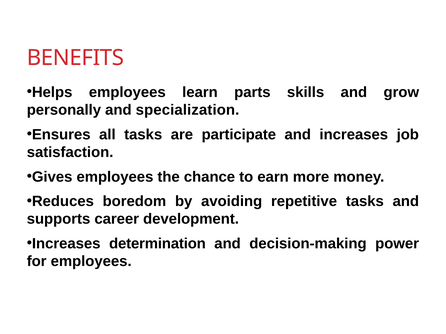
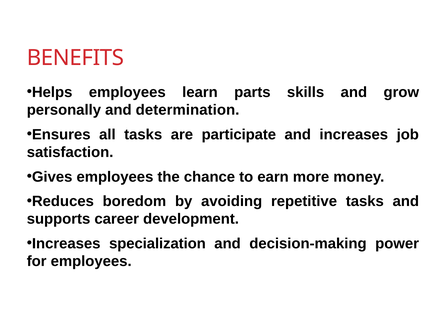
specialization: specialization -> determination (188, 110)
determination: determination -> specialization (157, 244)
